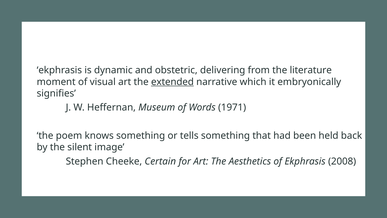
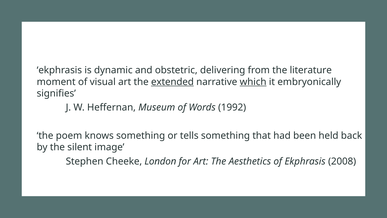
which underline: none -> present (253, 82)
1971: 1971 -> 1992 (232, 107)
Certain: Certain -> London (160, 161)
